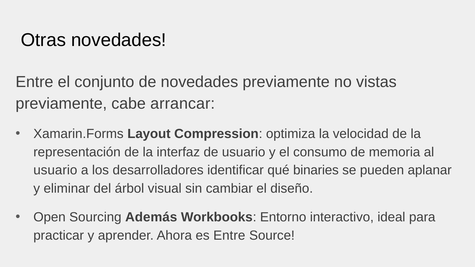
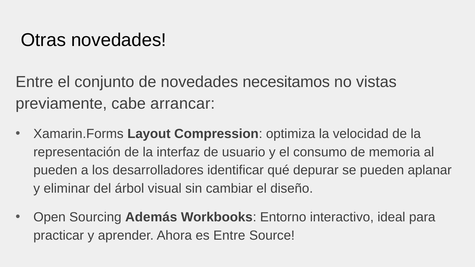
novedades previamente: previamente -> necesitamos (286, 82)
usuario: usuario -> pueden (55, 170)
binaries: binaries -> depurar (316, 170)
